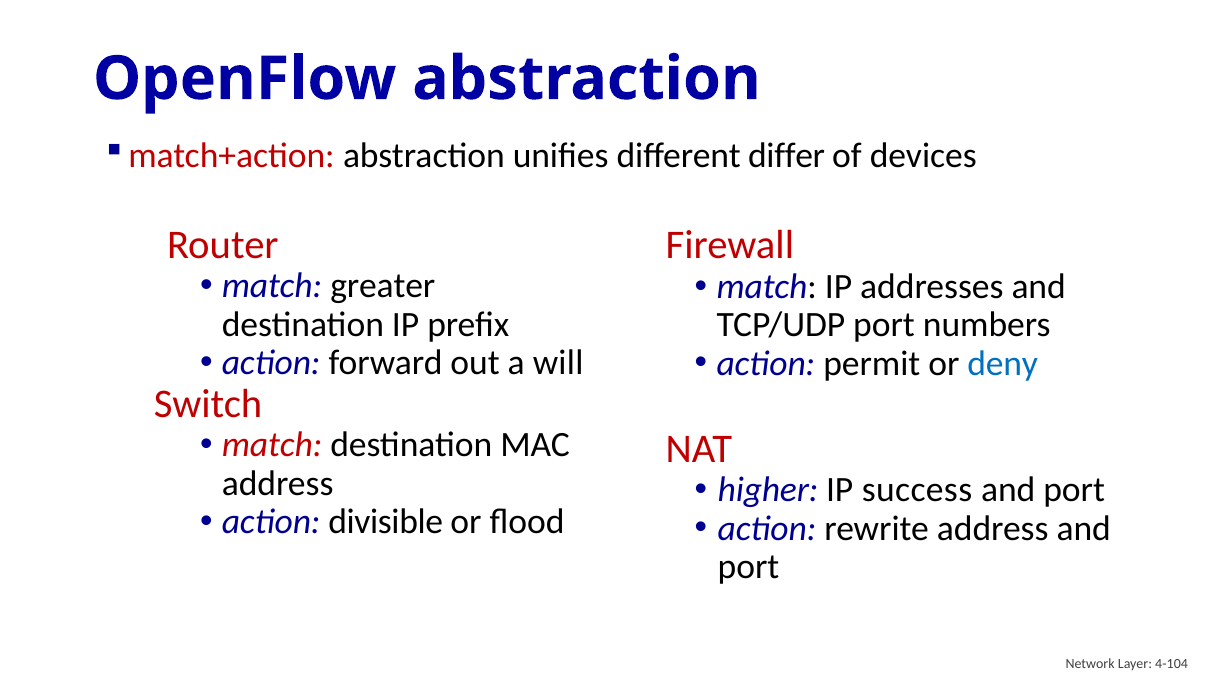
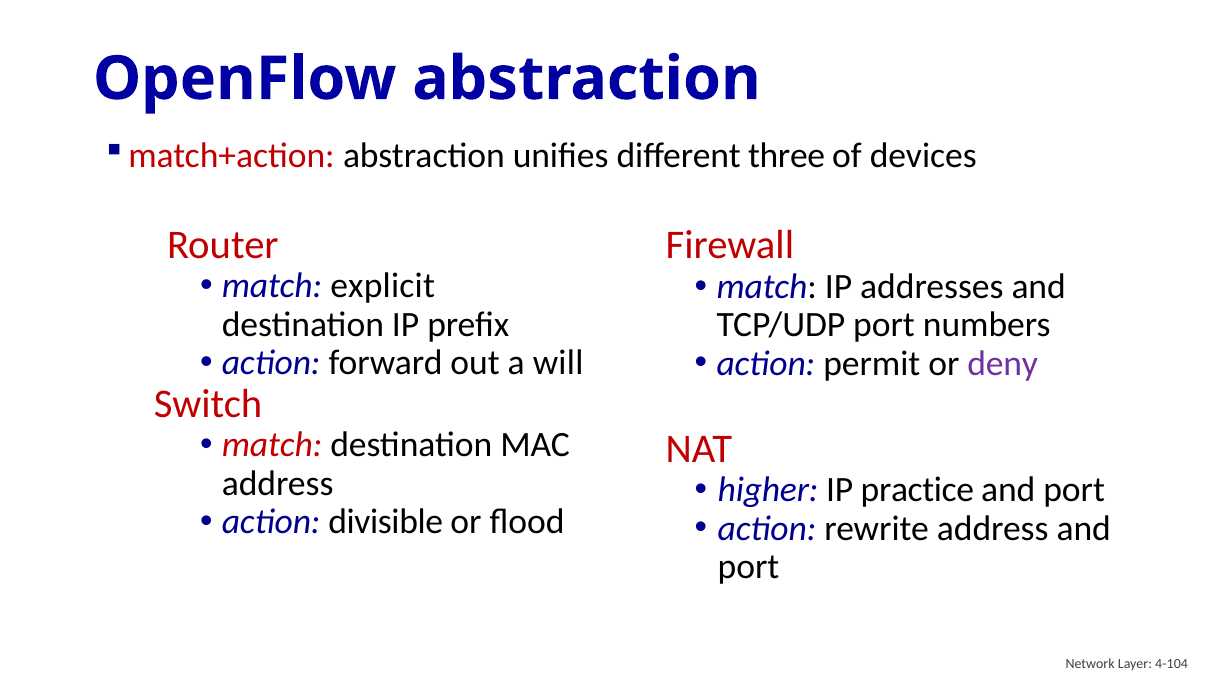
differ: differ -> three (787, 156)
greater: greater -> explicit (383, 286)
deny colour: blue -> purple (1003, 364)
success: success -> practice (917, 490)
